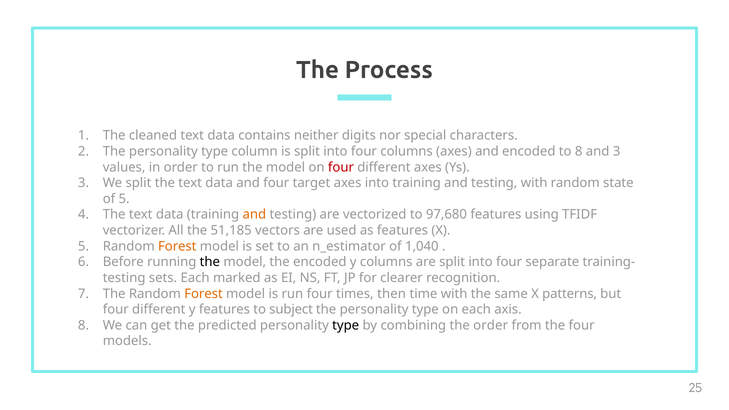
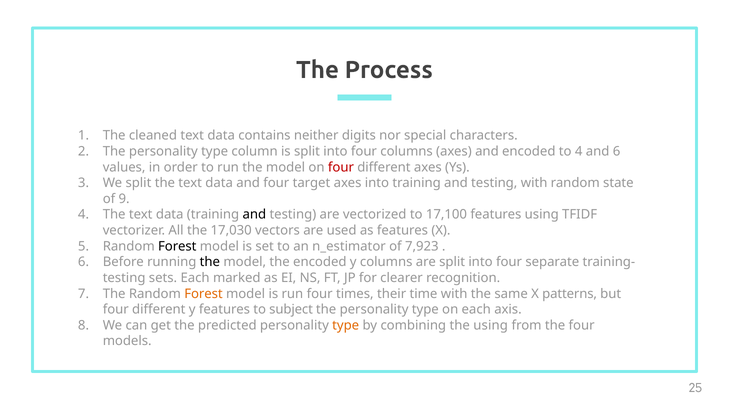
to 8: 8 -> 4 (579, 151)
and 3: 3 -> 6 (617, 151)
of 5: 5 -> 9 (124, 199)
and colour: orange -> black (254, 215)
97,680: 97,680 -> 17,100 (446, 215)
51,185: 51,185 -> 17,030 (231, 230)
Forest colour: orange -> black (177, 246)
1,040: 1,040 -> 7,923 (422, 246)
then: then -> their (392, 294)
type colour: black -> orange (346, 325)
the order: order -> using (491, 325)
